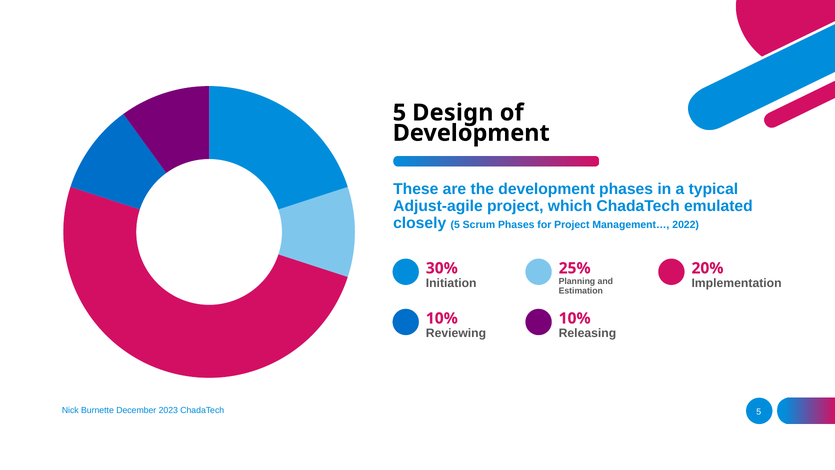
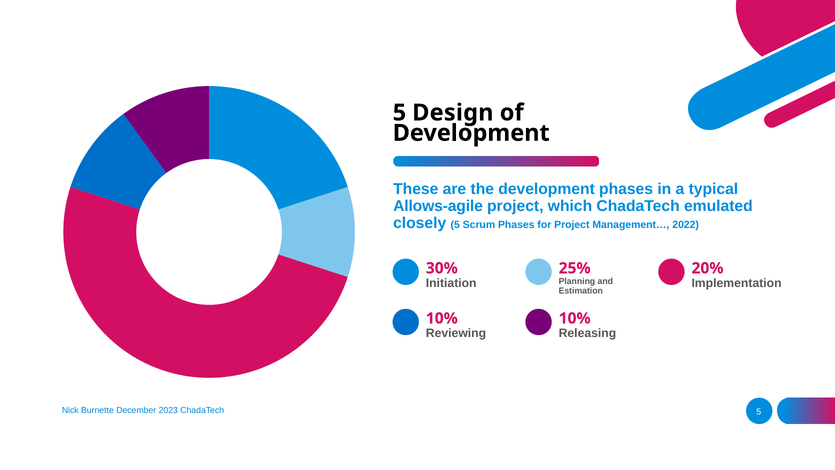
Adjust-agile: Adjust-agile -> Allows-agile (438, 206)
